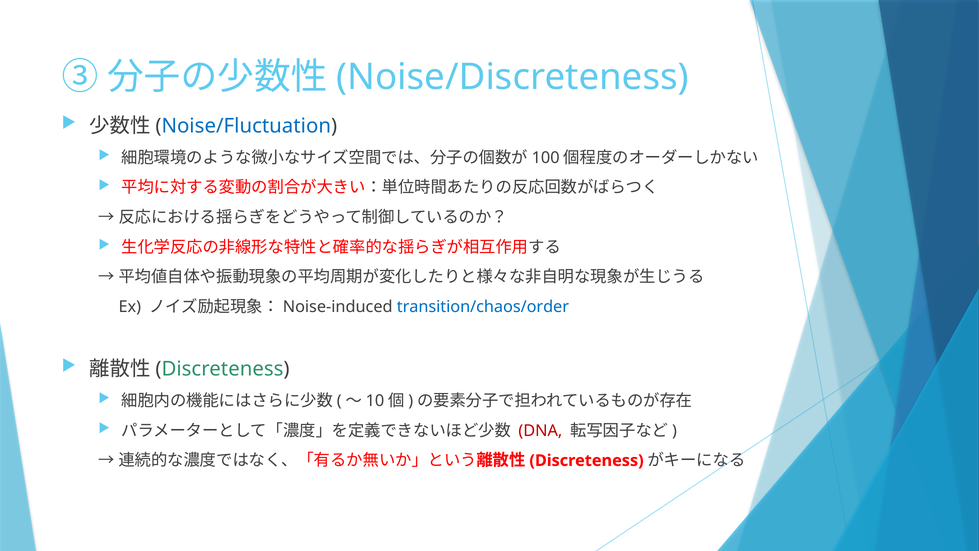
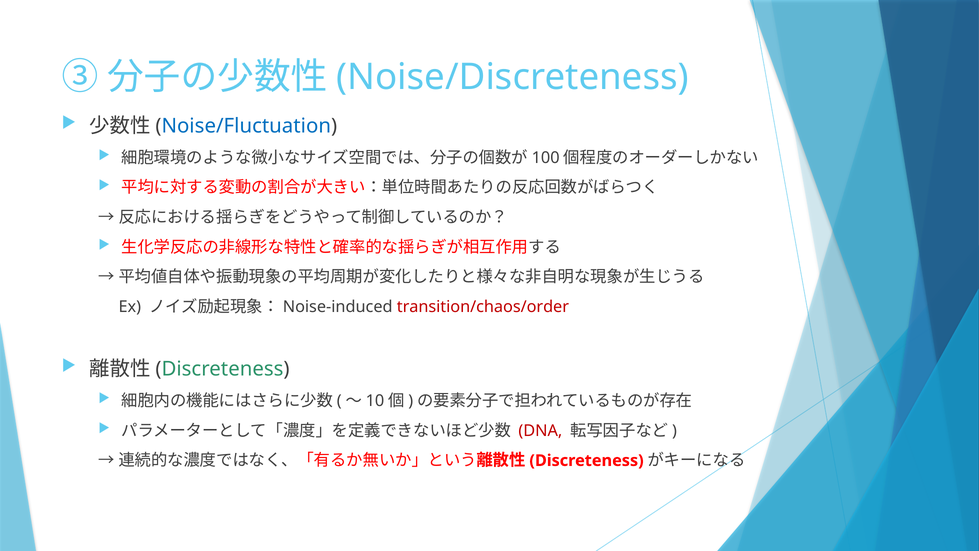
transition/chaos/order colour: blue -> red (483, 307)
